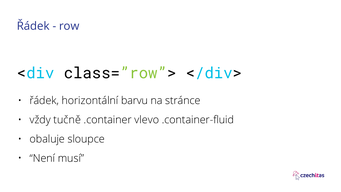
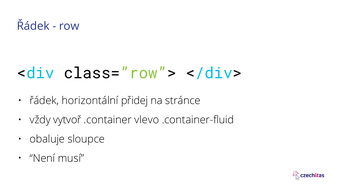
barvu: barvu -> přidej (134, 101)
tučně: tučně -> vytvoř (67, 120)
